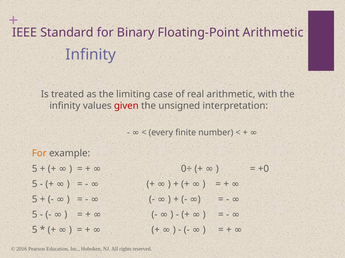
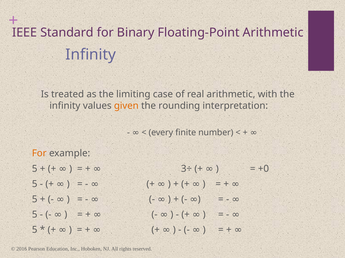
given colour: red -> orange (126, 106)
unsigned: unsigned -> rounding (179, 106)
0÷: 0÷ -> 3÷ (186, 169)
